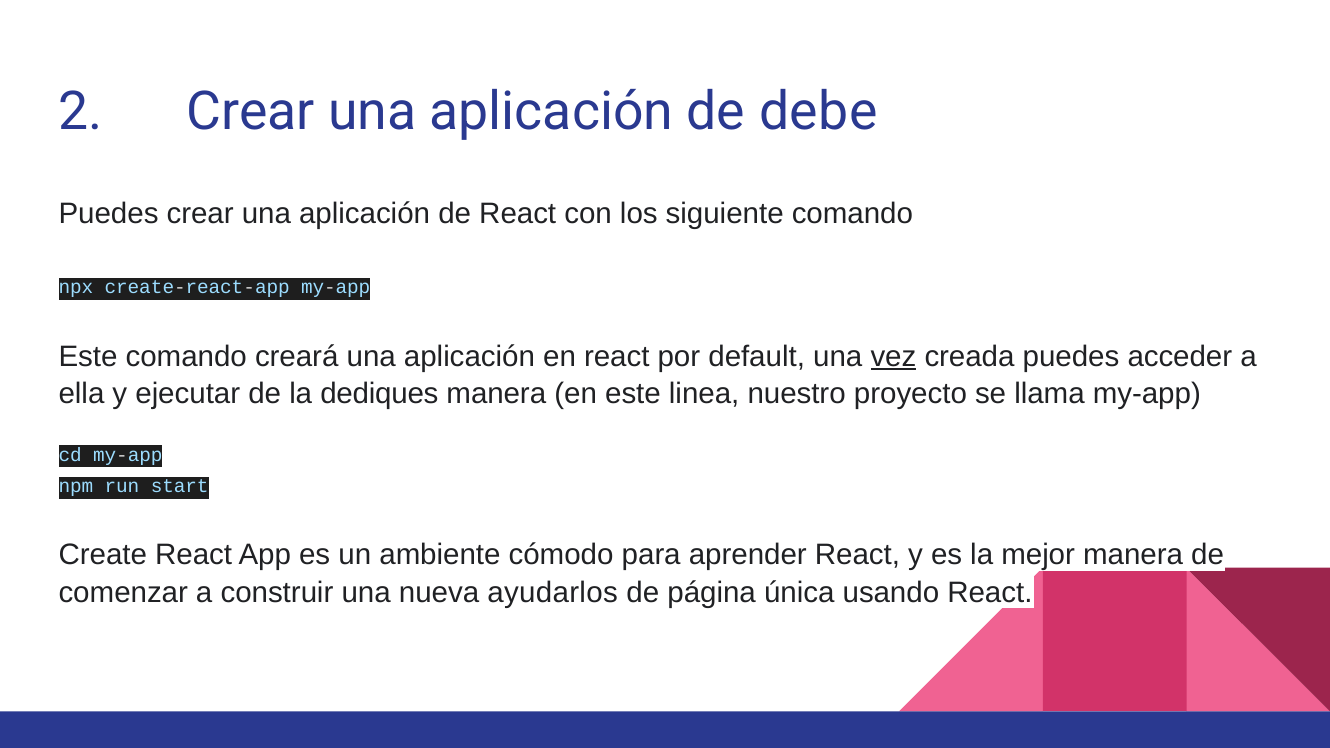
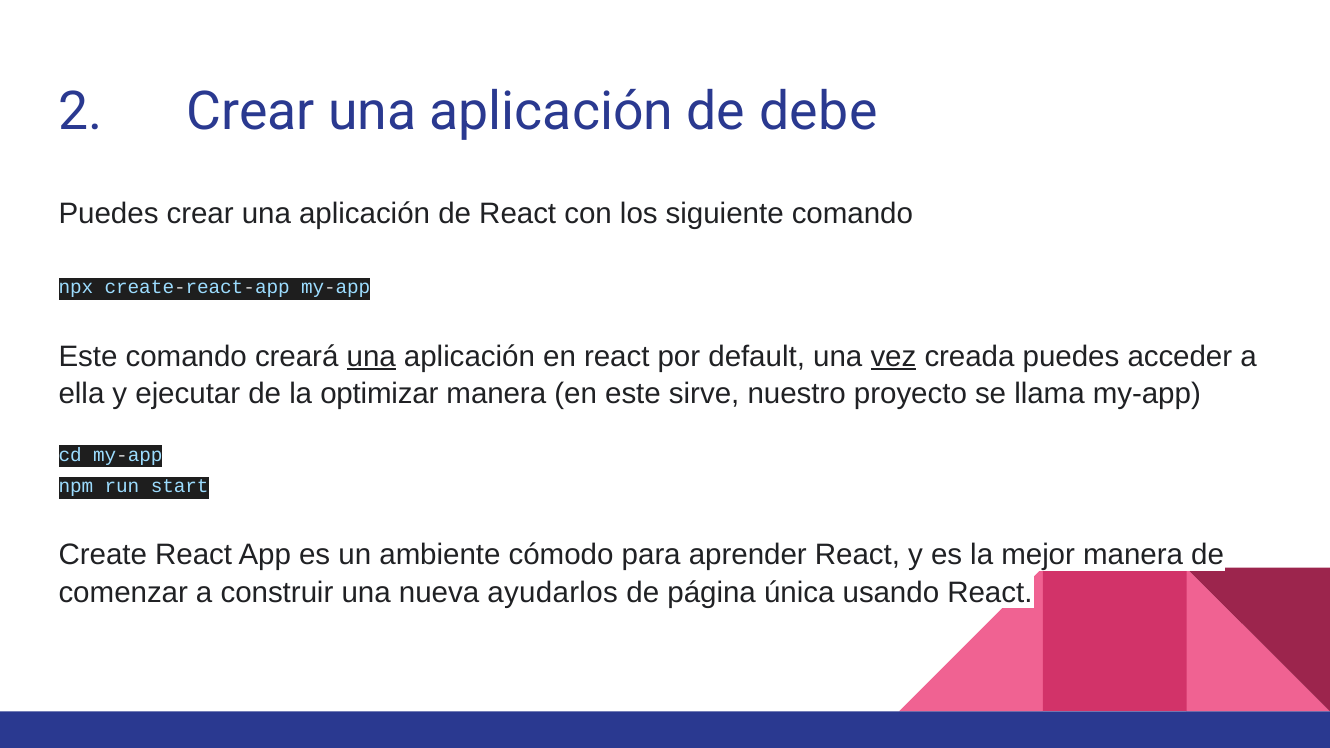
una underline: none -> present (371, 357)
dediques: dediques -> optimizar (379, 394)
linea: linea -> sirve (704, 394)
